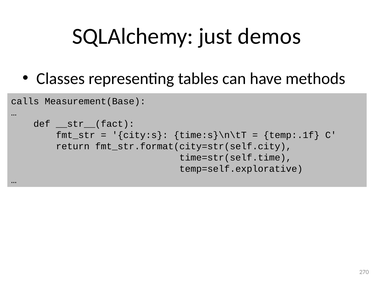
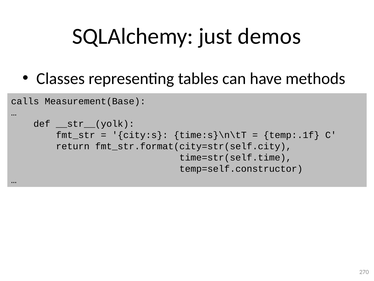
__str__(fact: __str__(fact -> __str__(yolk (95, 124)
temp=self.explorative: temp=self.explorative -> temp=self.constructor (241, 169)
